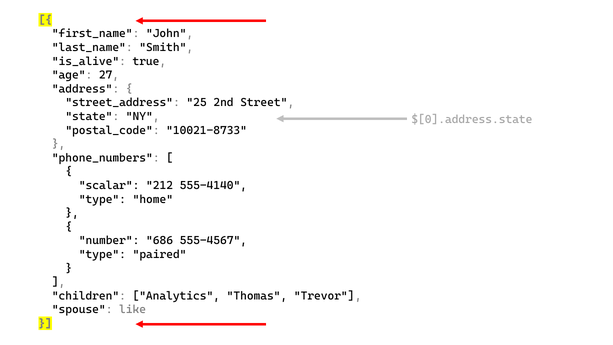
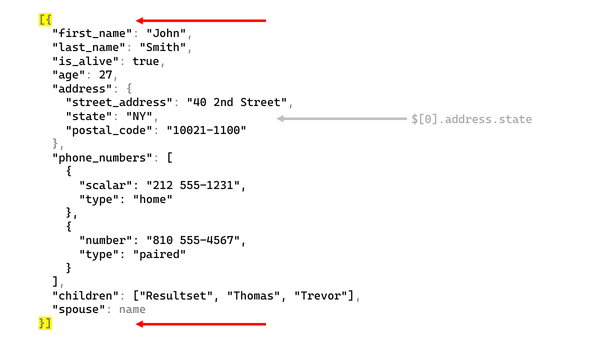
25: 25 -> 40 (197, 103)
10021-8733: 10021-8733 -> 10021-1100 (207, 130)
555-4140: 555-4140 -> 555-1231 (213, 185)
686: 686 -> 810 (160, 241)
Analytics: Analytics -> Resultset (176, 296)
like: like -> name (133, 310)
